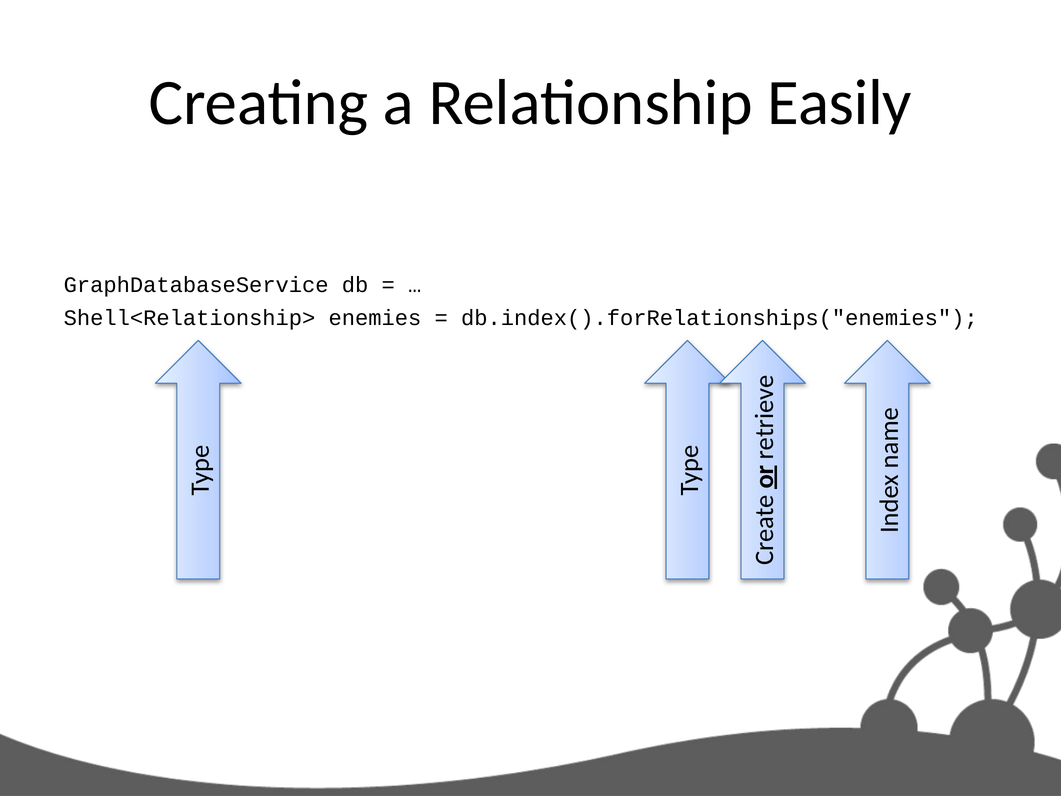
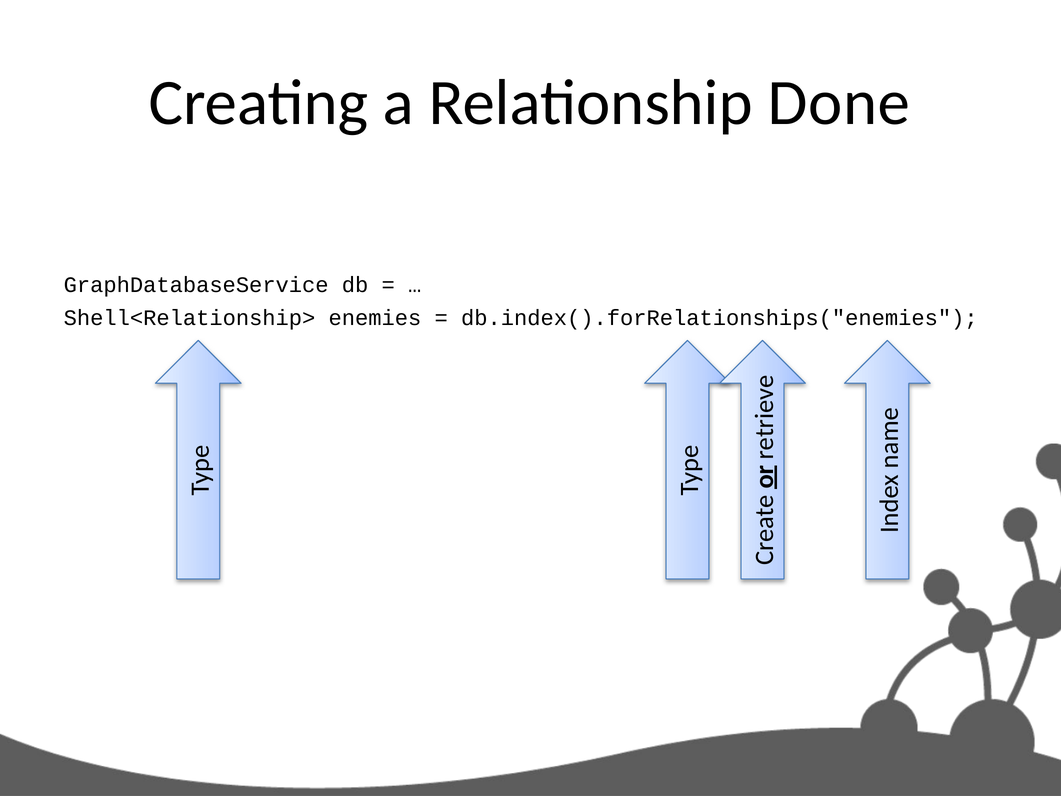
Easily: Easily -> Done (839, 103)
